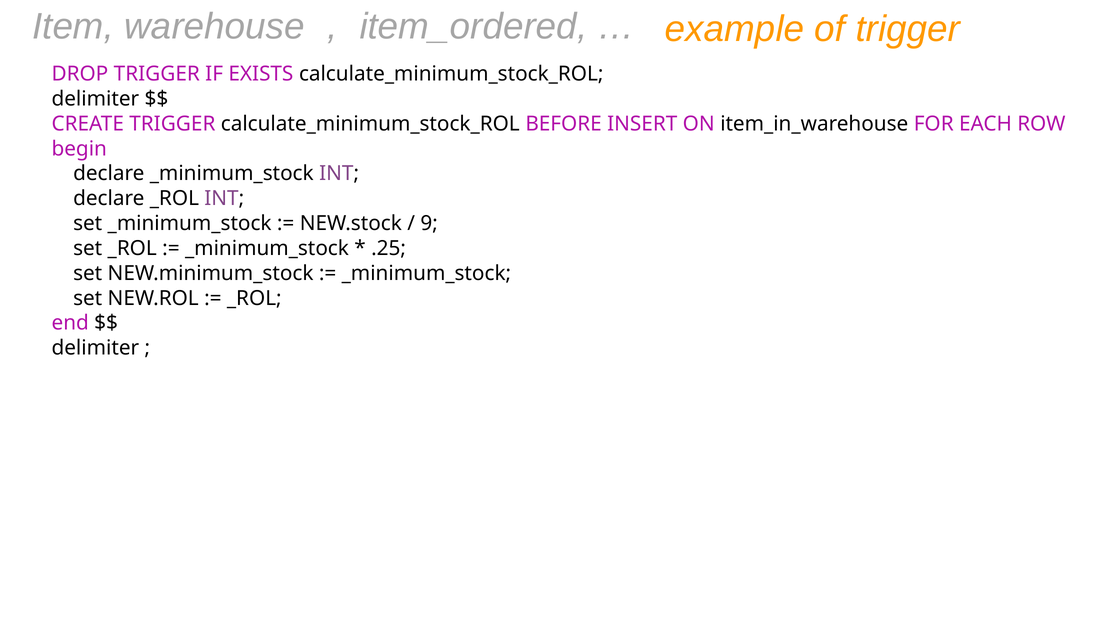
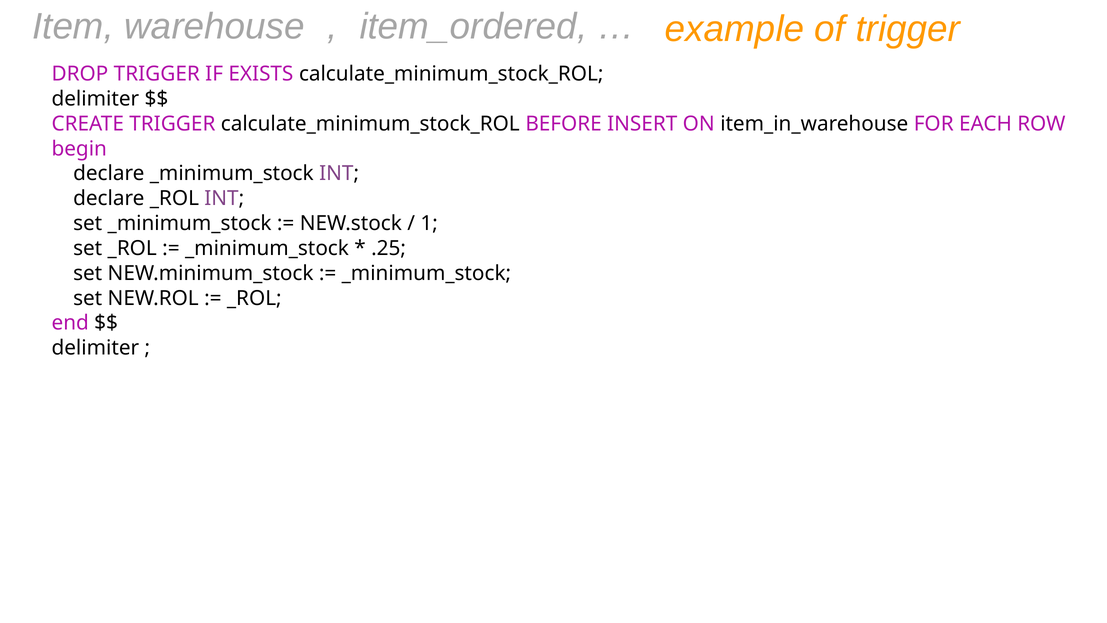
9: 9 -> 1 (429, 223)
